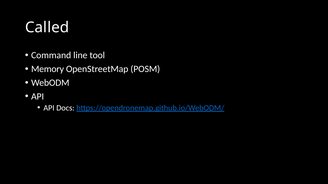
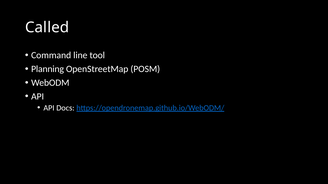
Memory: Memory -> Planning (48, 69)
